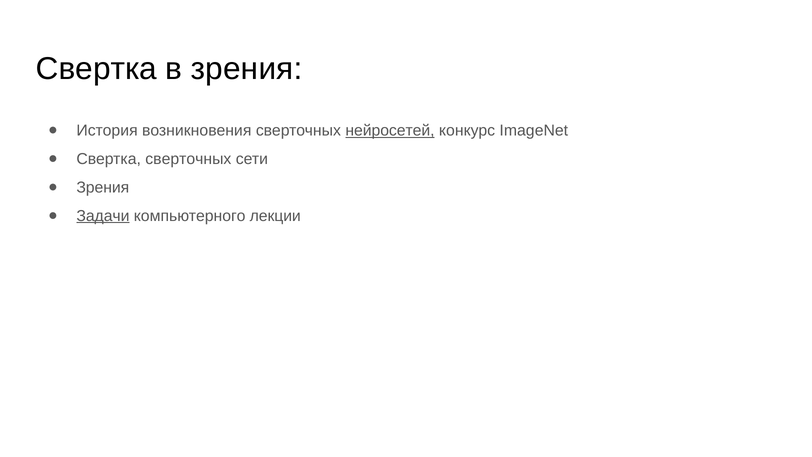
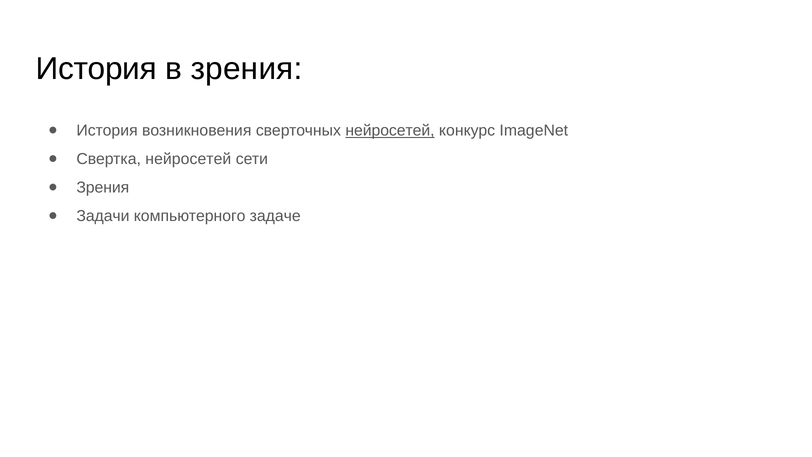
Свертка: Свертка -> История (96, 69)
Свертка сверточных: сверточных -> нейросетей (188, 159)
Задачи underline: present -> none (103, 216)
лекции: лекции -> задаче (275, 216)
